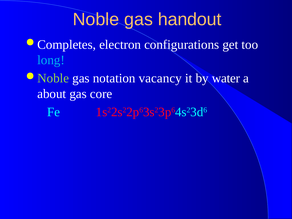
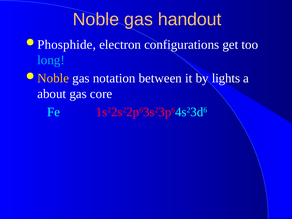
Completes: Completes -> Phosphide (67, 45)
Noble colour: light green -> yellow (53, 78)
vacancy: vacancy -> between (160, 78)
water: water -> lights (226, 78)
